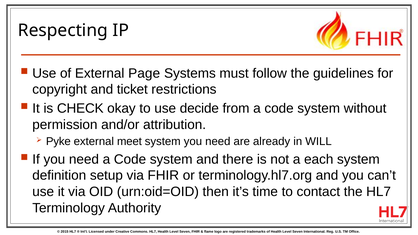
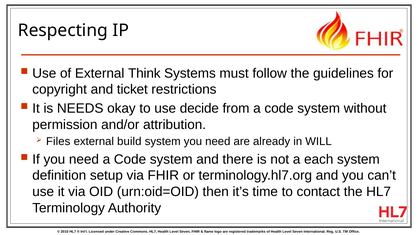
Page: Page -> Think (144, 73)
CHECK: CHECK -> NEEDS (80, 108)
Pyke: Pyke -> Files (58, 142)
meet: meet -> build (129, 142)
